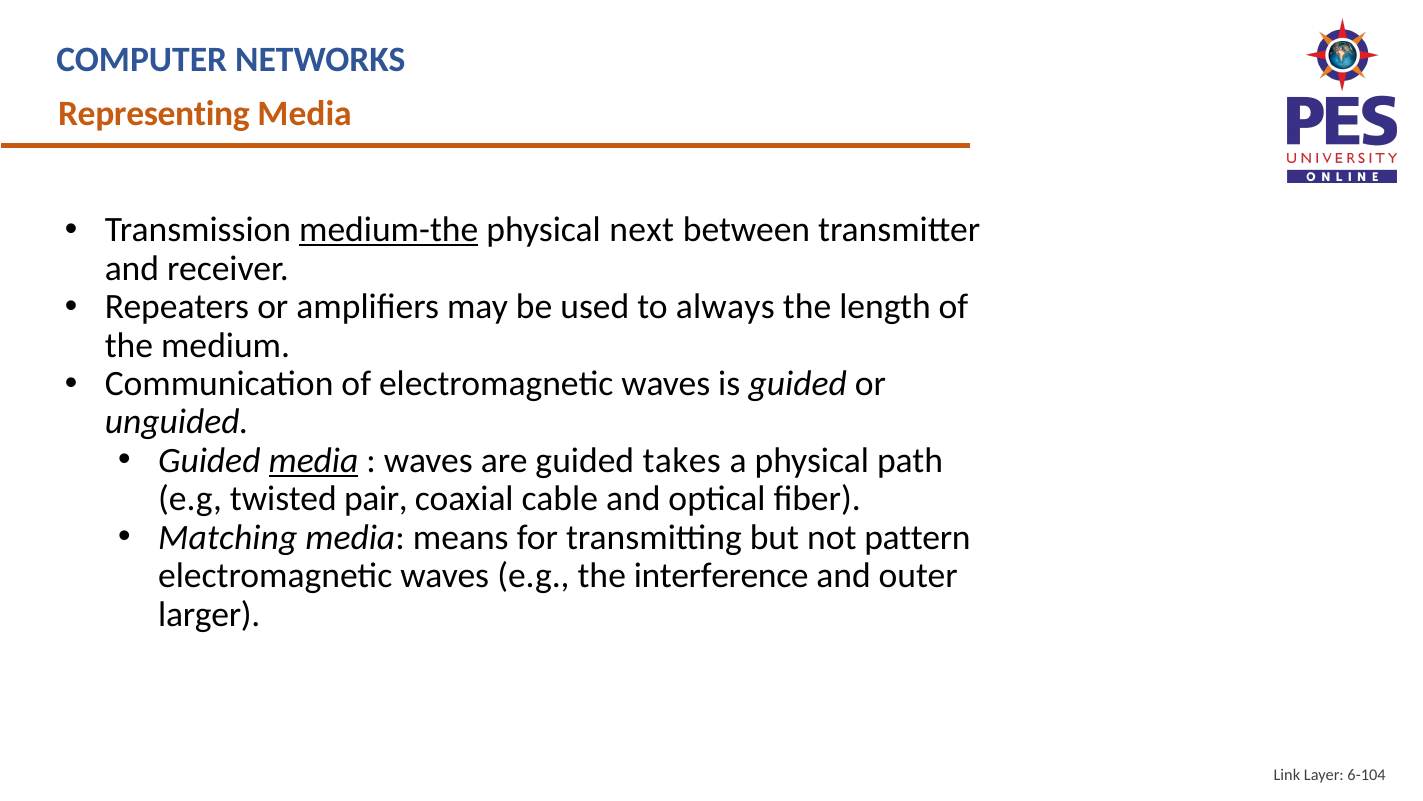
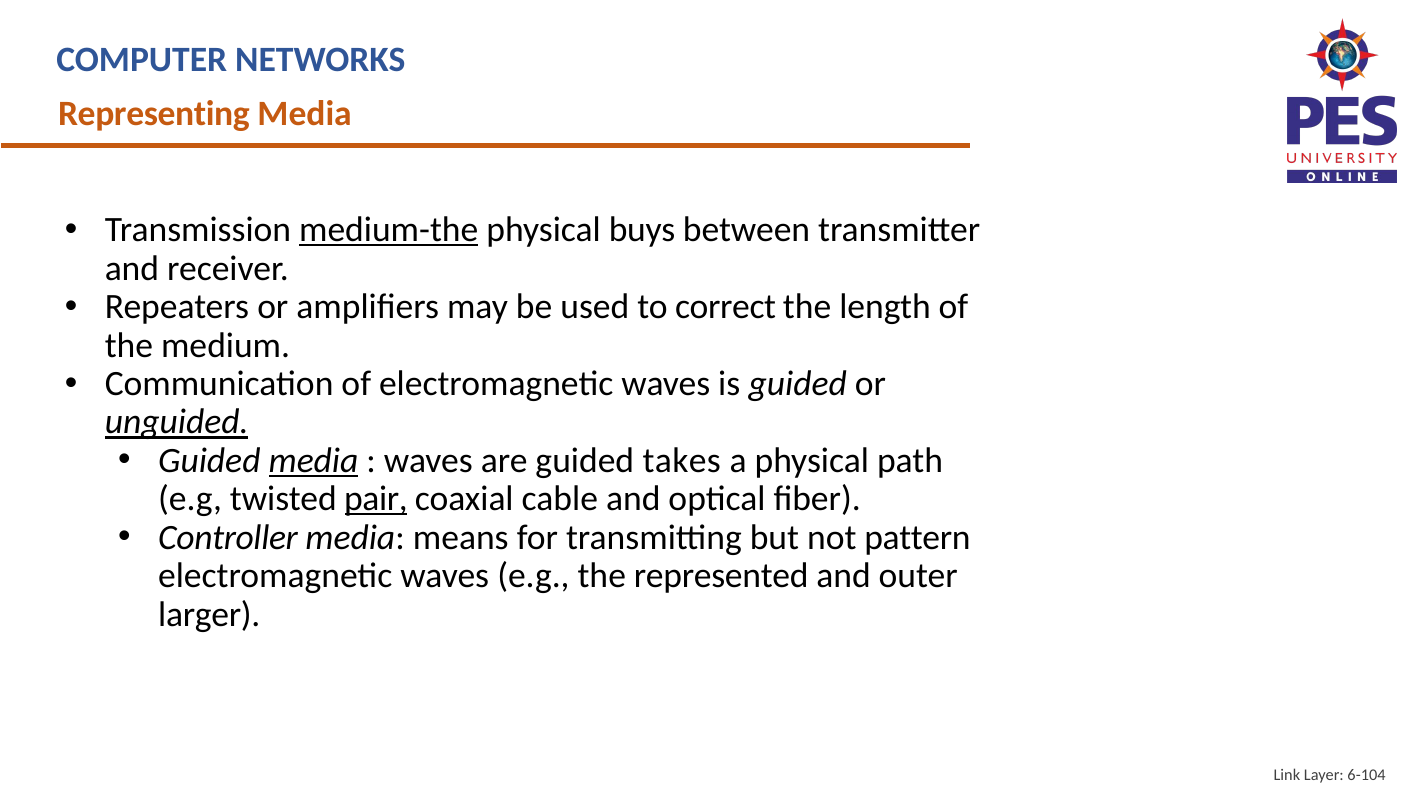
next: next -> buys (642, 230)
always: always -> correct (726, 307)
unguided underline: none -> present (177, 422)
pair underline: none -> present (376, 499)
Matching: Matching -> Controller (228, 537)
interference: interference -> represented (721, 575)
